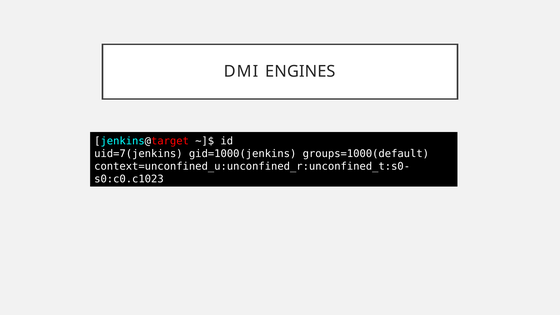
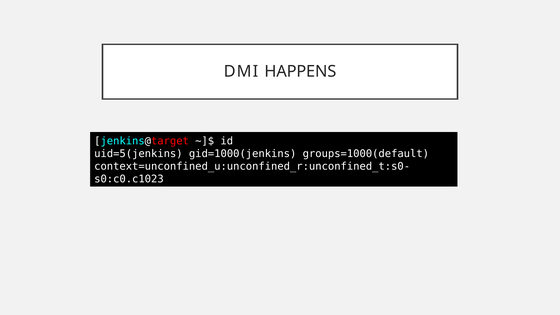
ENGINES: ENGINES -> HAPPENS (301, 72)
uid=7(jenkins: uid=7(jenkins -> uid=5(jenkins (138, 154)
